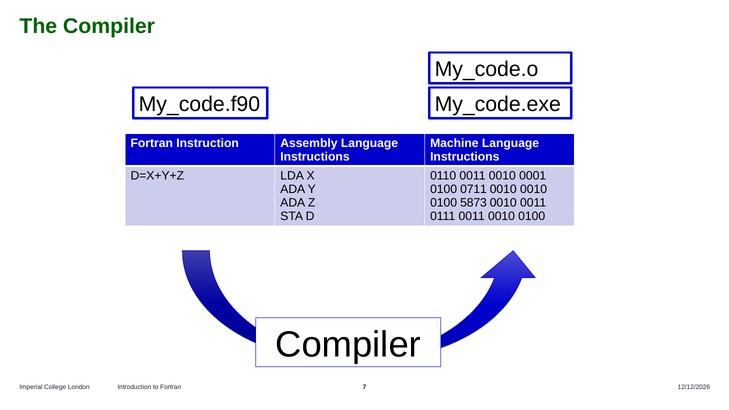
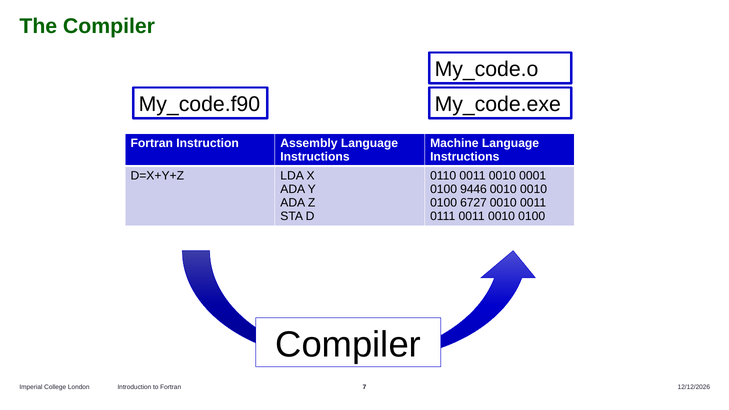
0711: 0711 -> 9446 (473, 189)
5873: 5873 -> 6727 (473, 203)
